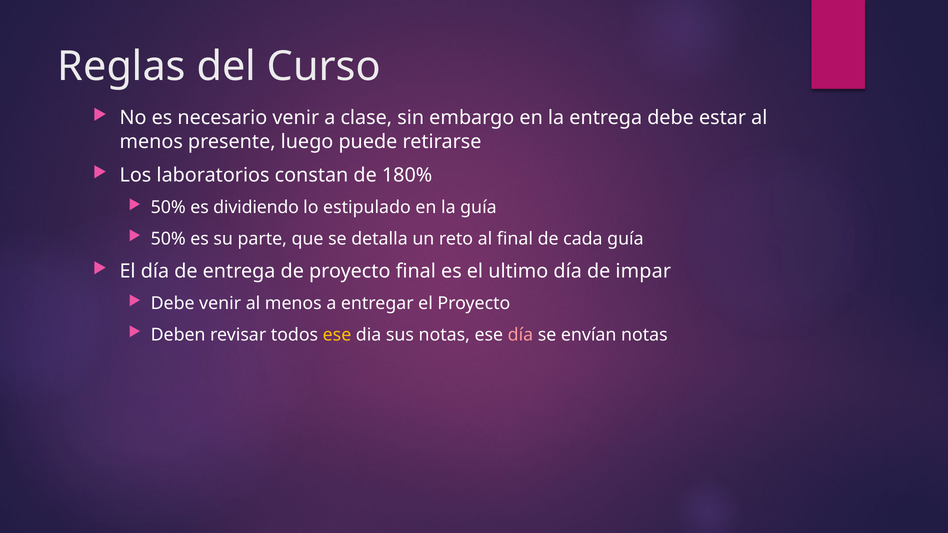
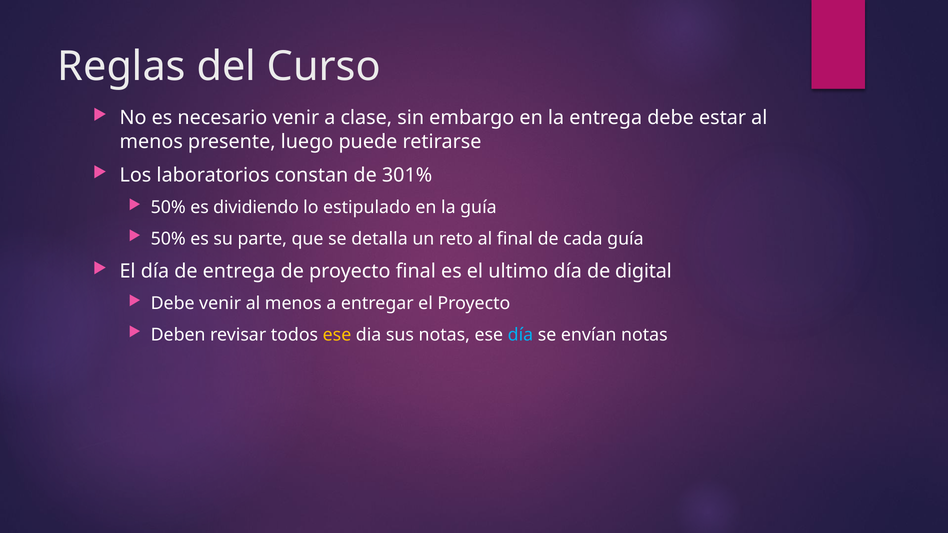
180%: 180% -> 301% (407, 175)
impar: impar -> digital (643, 271)
día colour: pink -> light blue (520, 335)
